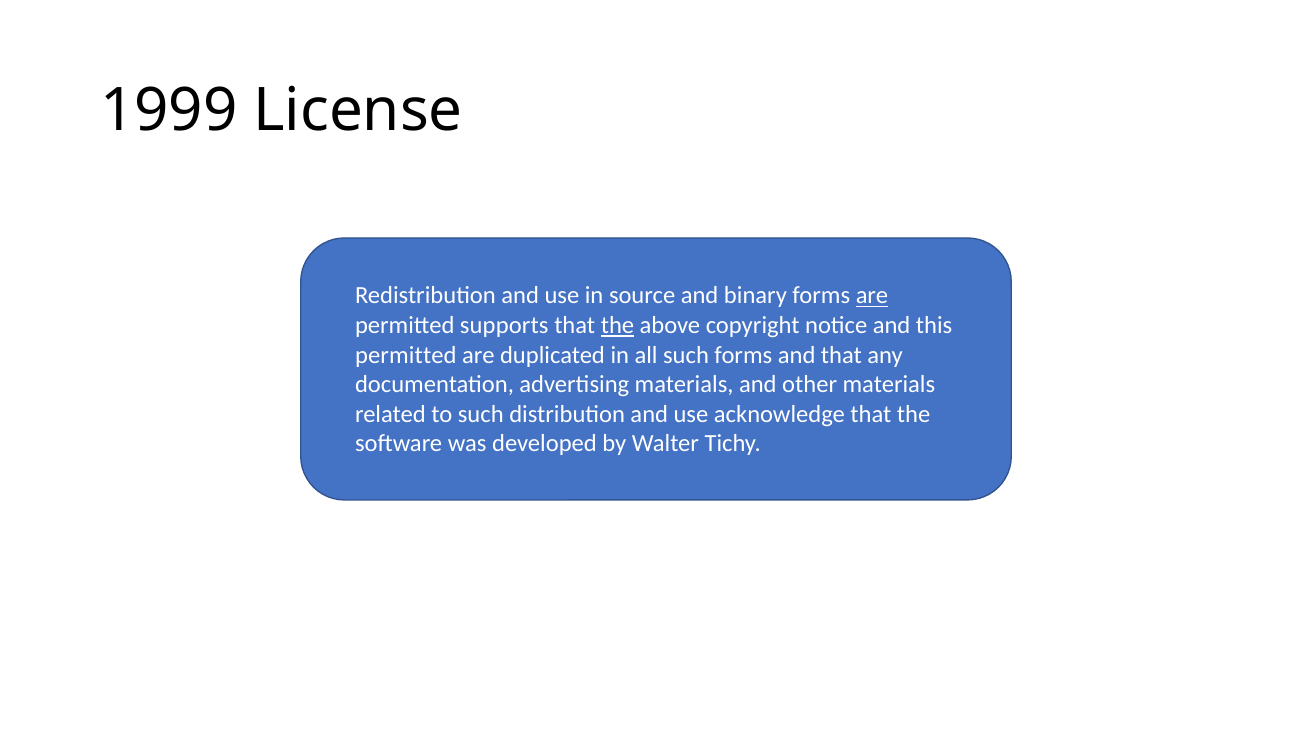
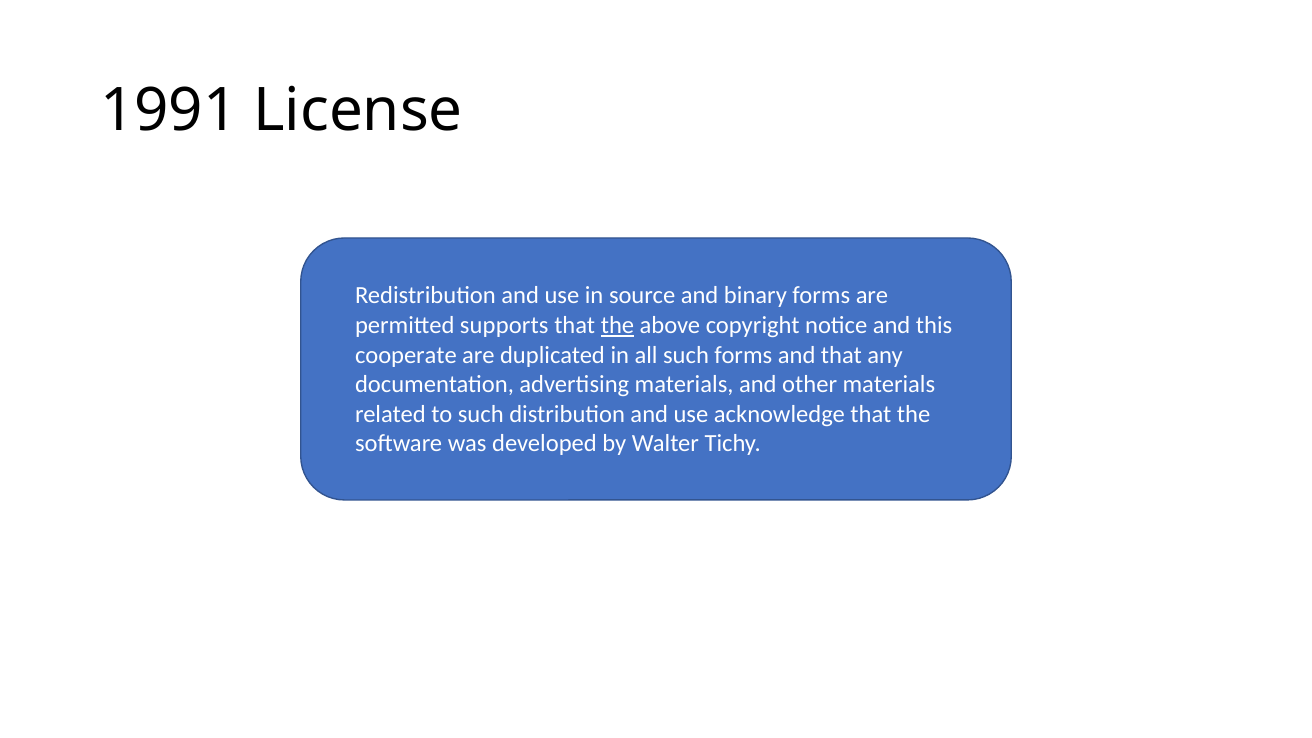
1999: 1999 -> 1991 (169, 110)
are underline: present -> none (872, 296)
permitted: permitted -> cooperate (406, 355)
